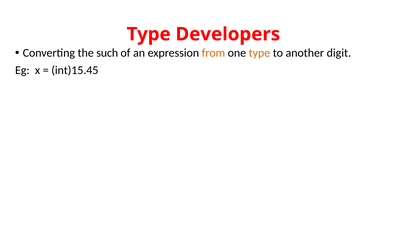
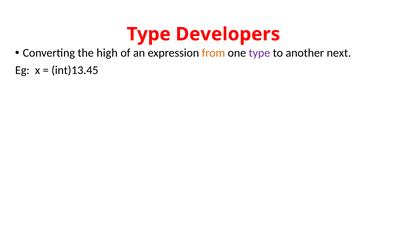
such: such -> high (107, 53)
type colour: orange -> purple (259, 53)
digit: digit -> next (339, 53)
int)15.45: int)15.45 -> int)13.45 (75, 70)
